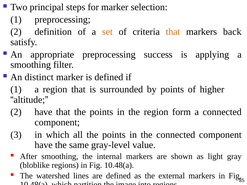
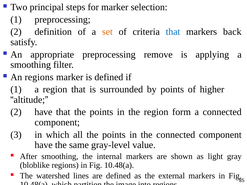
that colour: orange -> blue (173, 32)
success: success -> remove (158, 55)
An distinct: distinct -> regions (39, 77)
